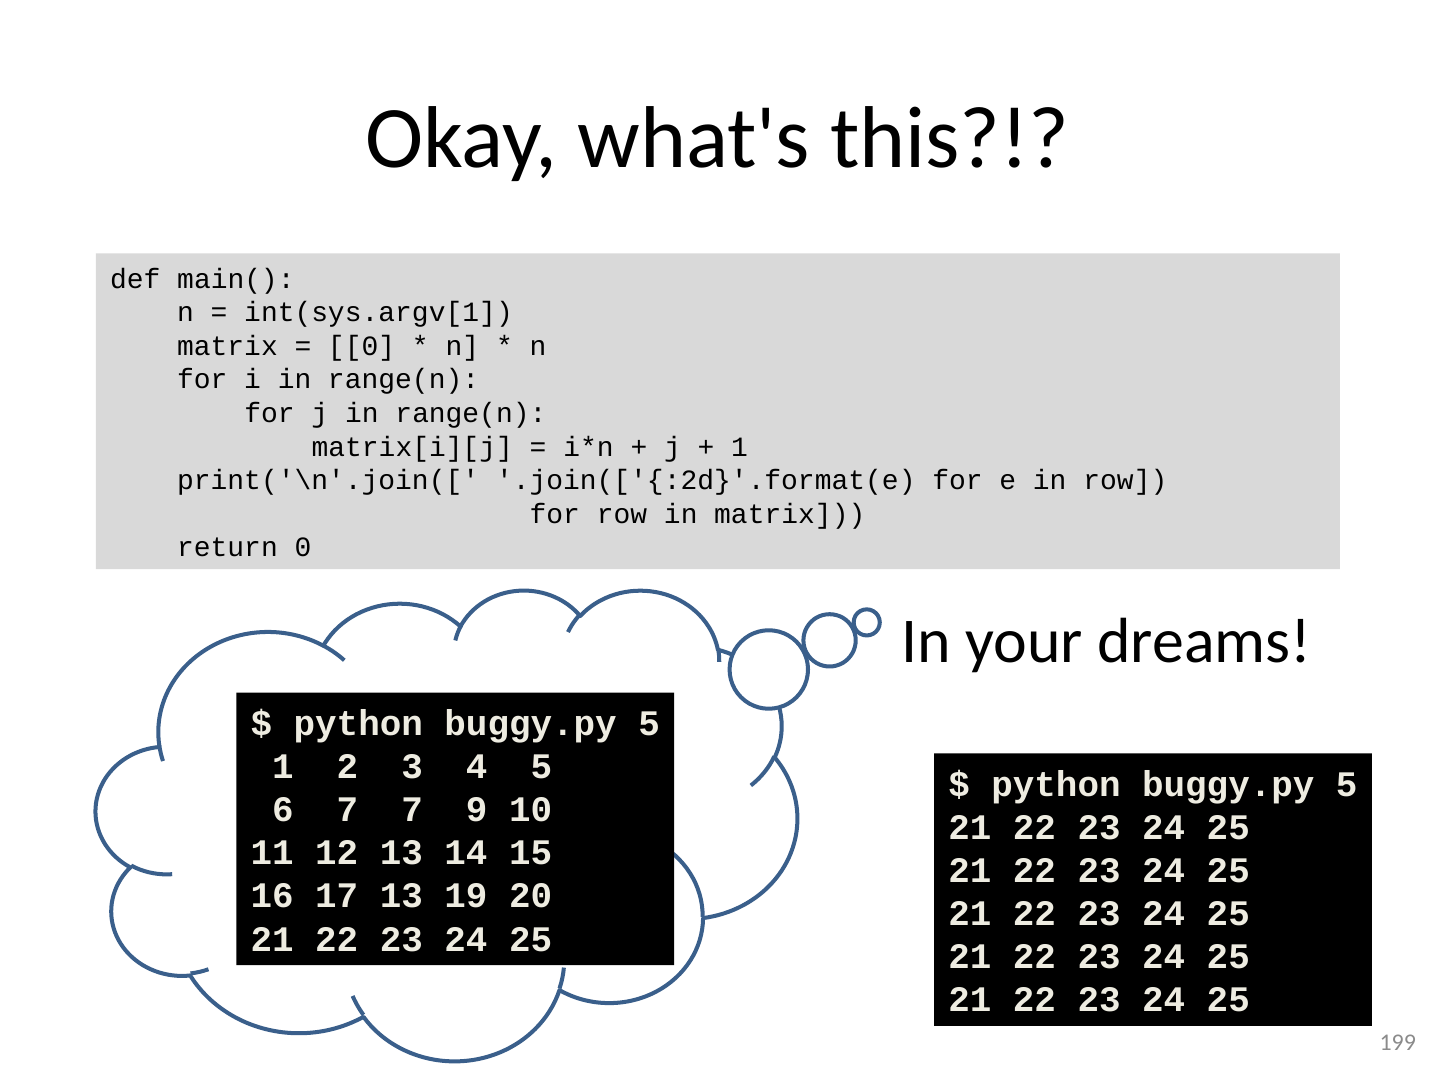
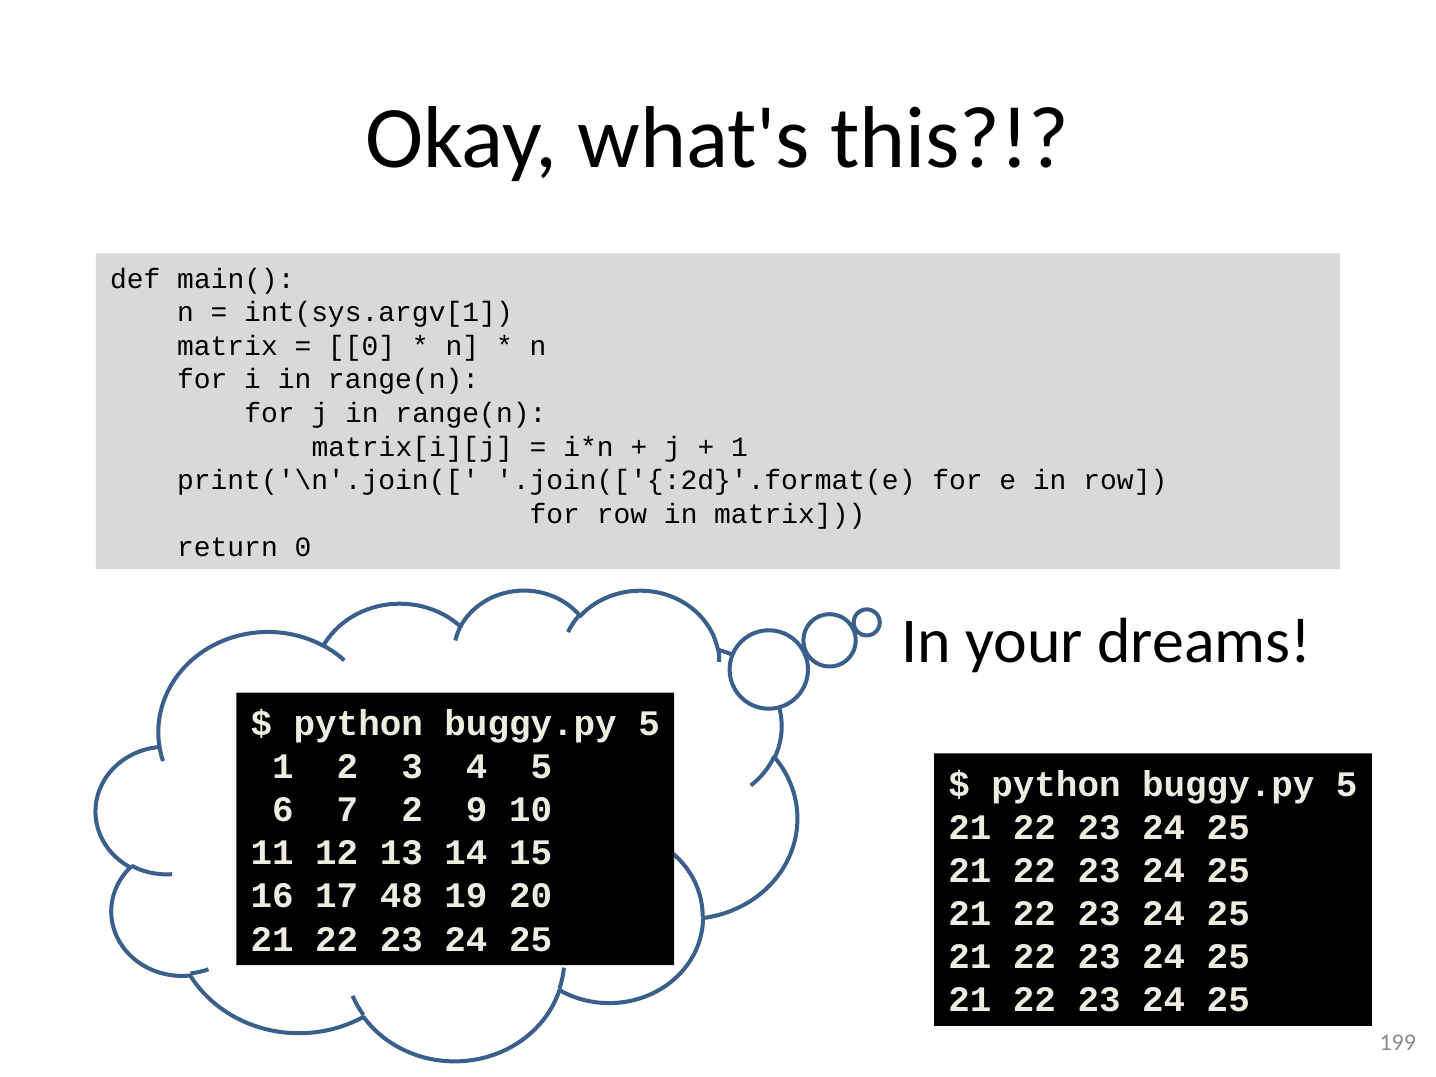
7 7: 7 -> 2 (412, 810)
17 13: 13 -> 48 (401, 896)
